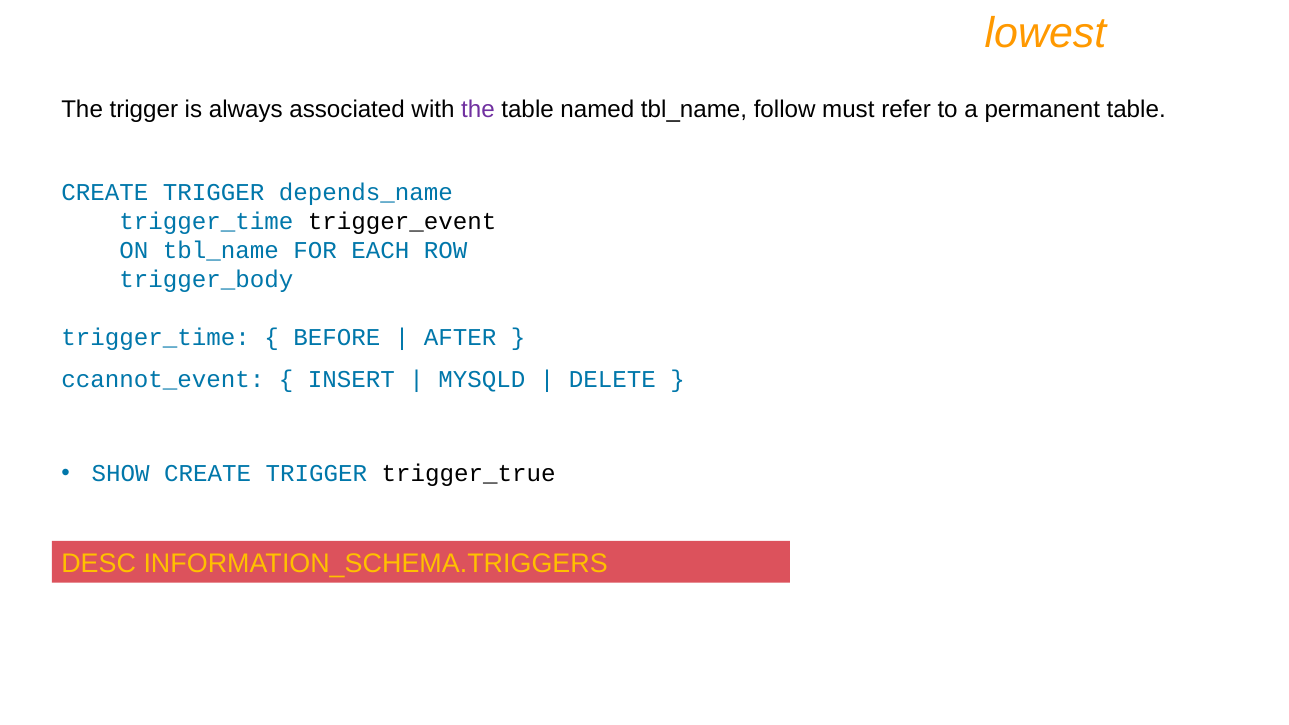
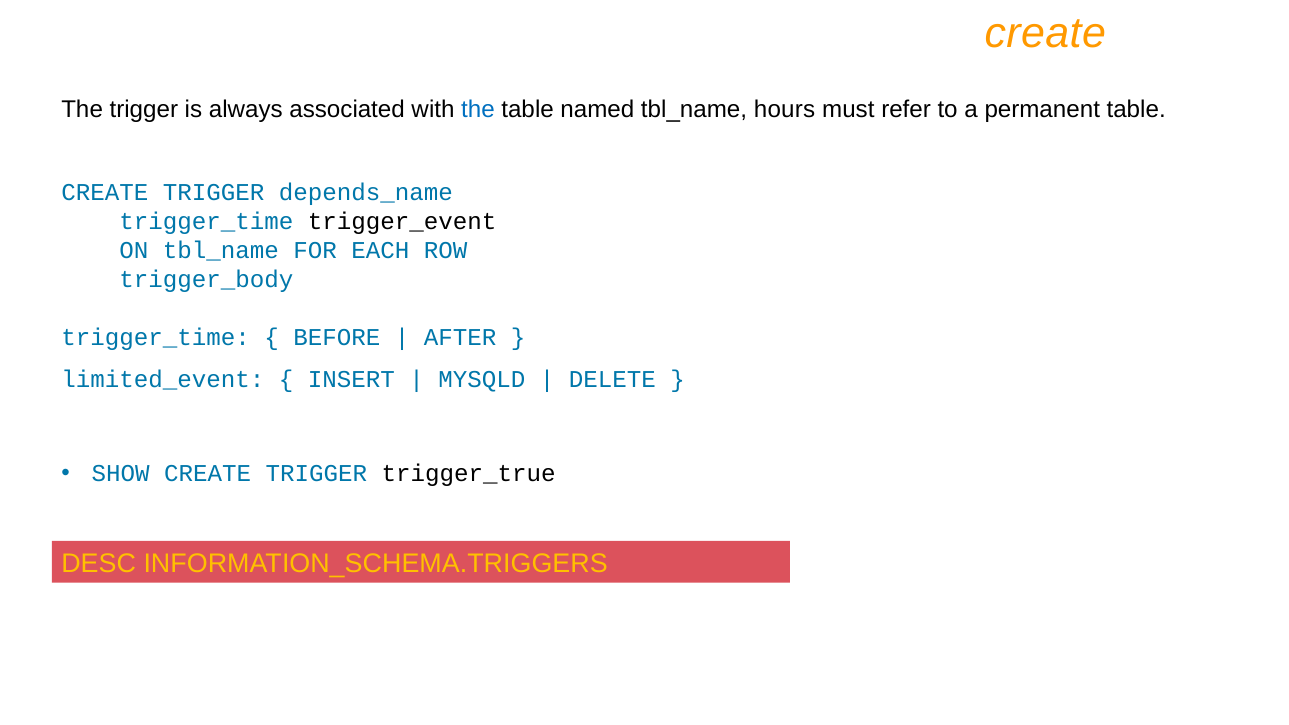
lowest: lowest -> create (1045, 34)
the colour: purple -> blue (478, 110)
follow: follow -> hours (785, 110)
ccannot_event: ccannot_event -> limited_event (163, 380)
